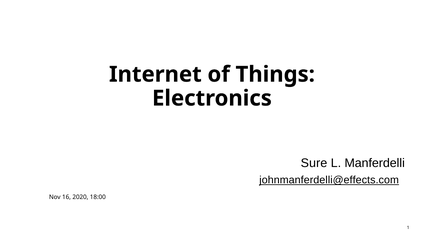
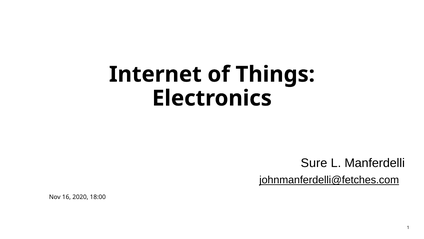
johnmanferdelli@effects.com: johnmanferdelli@effects.com -> johnmanferdelli@fetches.com (329, 180)
